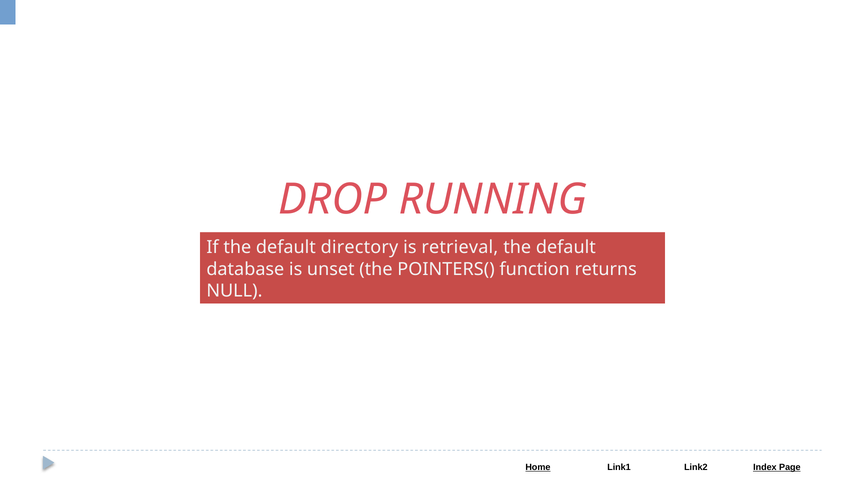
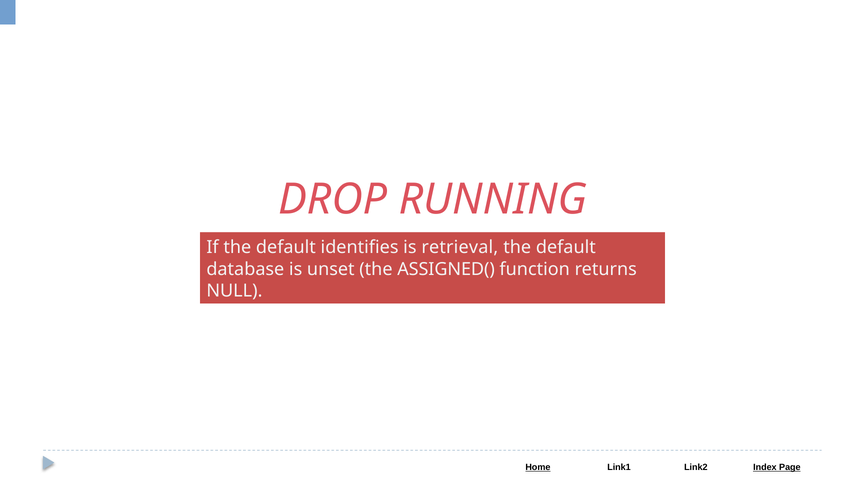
directory: directory -> identifies (360, 248)
POINTERS(: POINTERS( -> ASSIGNED( (446, 269)
